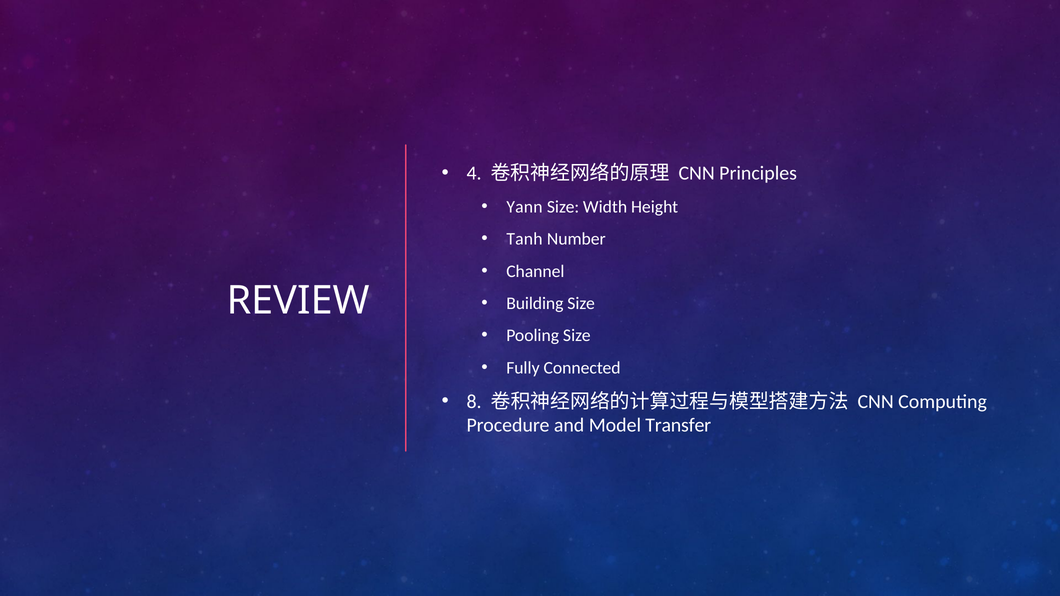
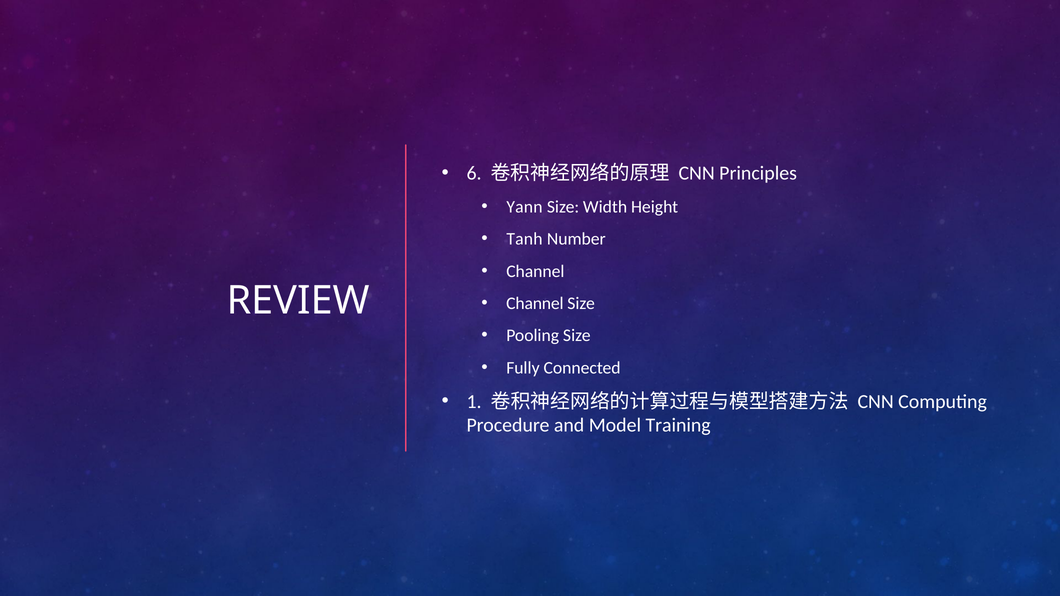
4: 4 -> 6 (474, 174)
Building: Building -> Channel (535, 304)
8: 8 -> 1 (474, 402)
Transfer: Transfer -> Training (678, 425)
